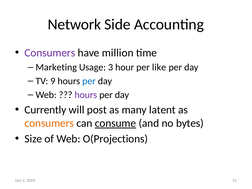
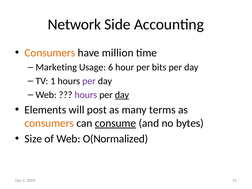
Consumers colour: purple -> orange (50, 53)
3: 3 -> 6 (111, 67)
like: like -> bits (159, 67)
9: 9 -> 1 (53, 81)
per colour: blue -> purple (89, 81)
day underline: none -> present (122, 95)
Currently: Currently -> Elements (45, 110)
latent: latent -> terms (162, 110)
O(Projections: O(Projections -> O(Normalized (115, 139)
